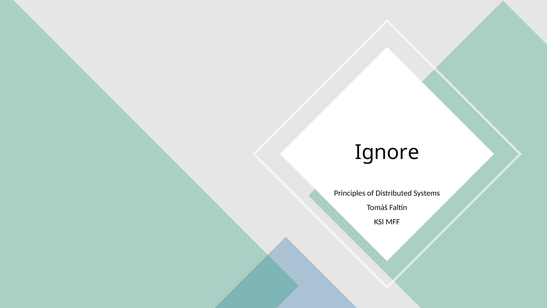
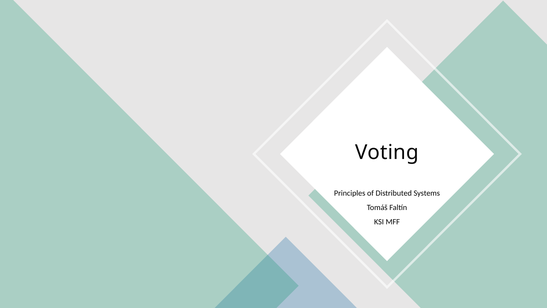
Ignore: Ignore -> Voting (387, 152)
